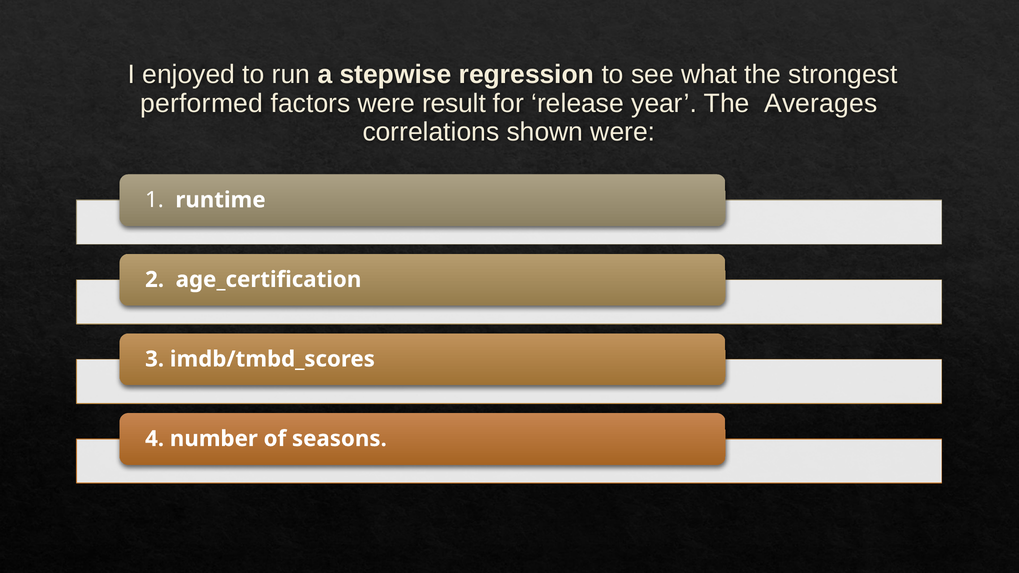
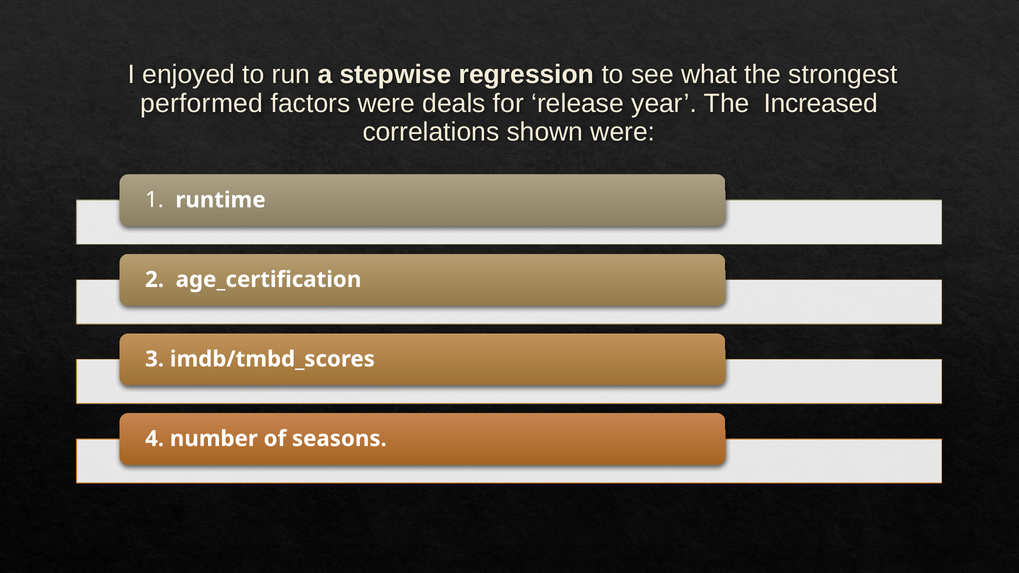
result: result -> deals (454, 103)
Averages: Averages -> Increased (821, 103)
